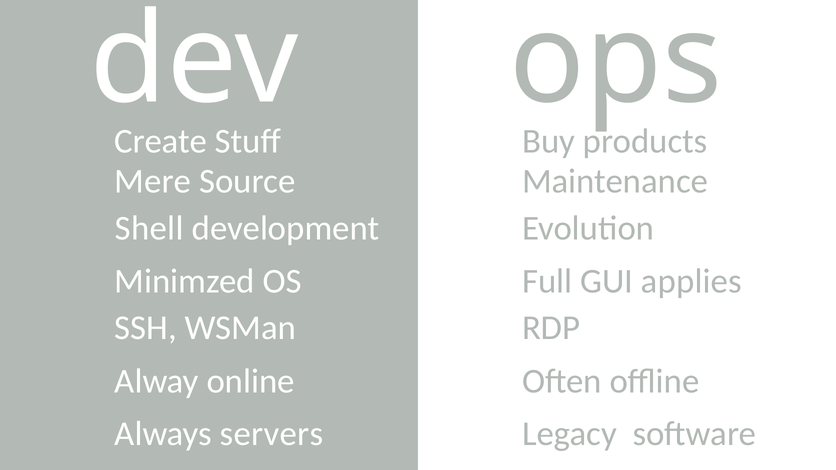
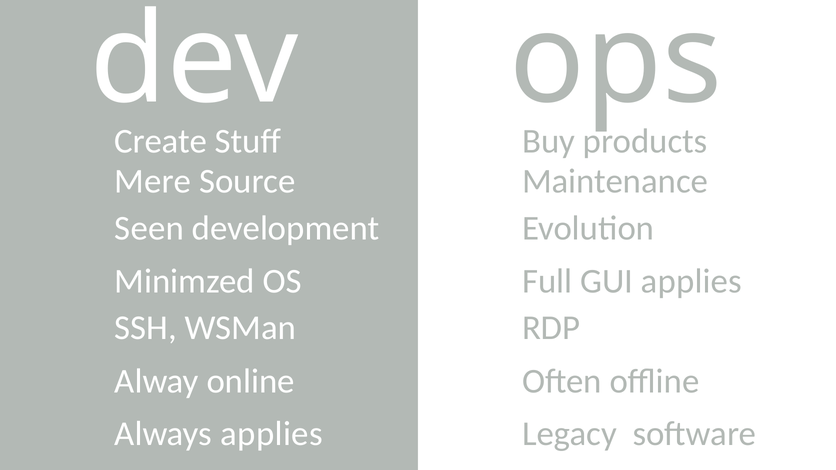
Shell: Shell -> Seen (149, 228)
Always servers: servers -> applies (272, 434)
